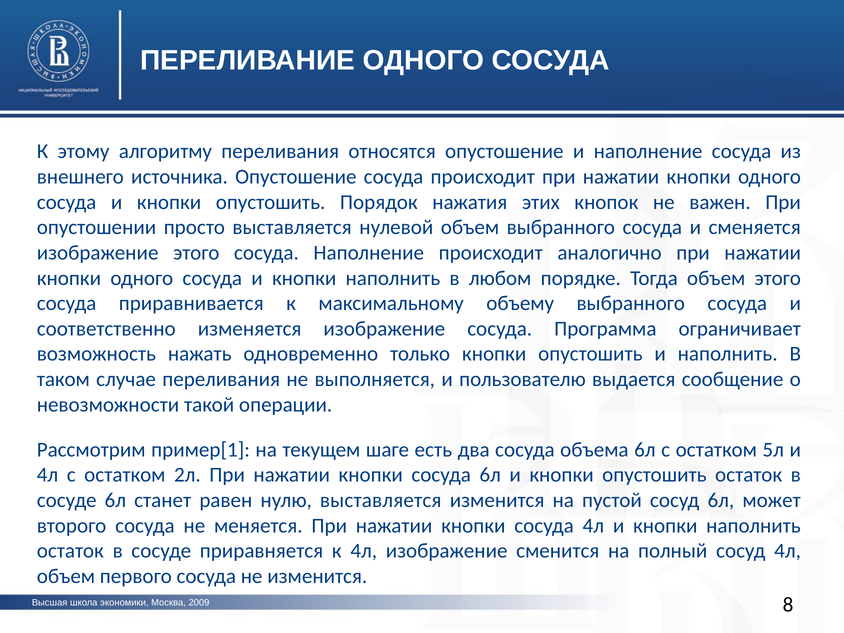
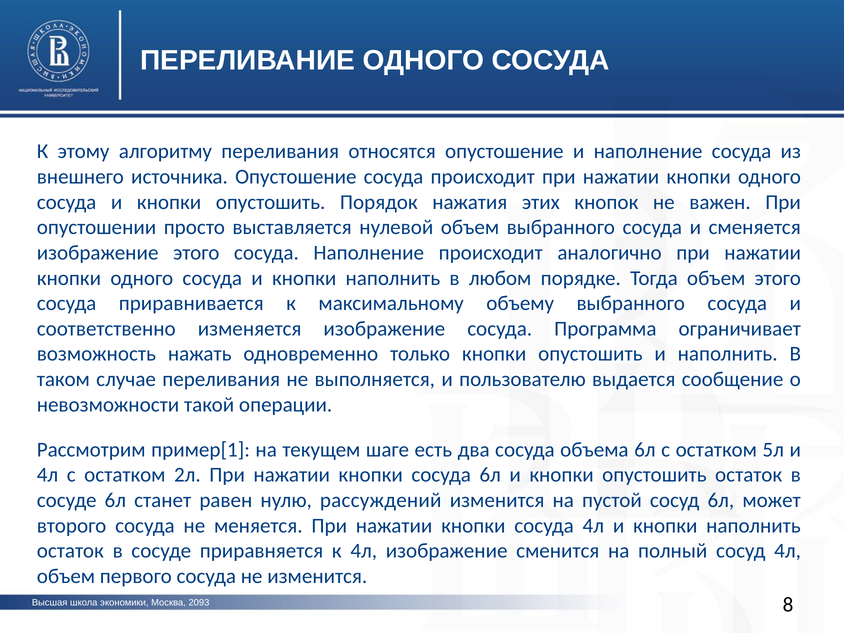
нулю выставляется: выставляется -> рассуждений (381, 500)
2009: 2009 -> 2093 (199, 603)
